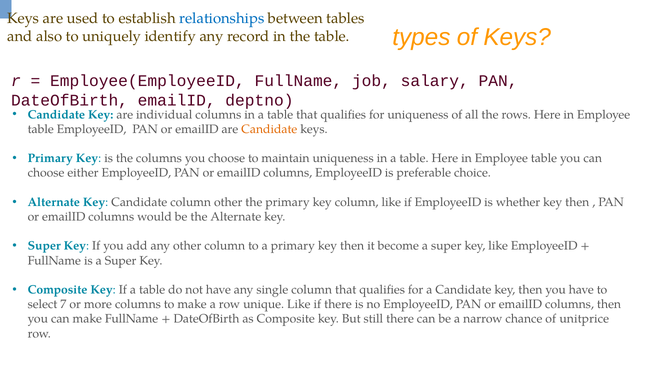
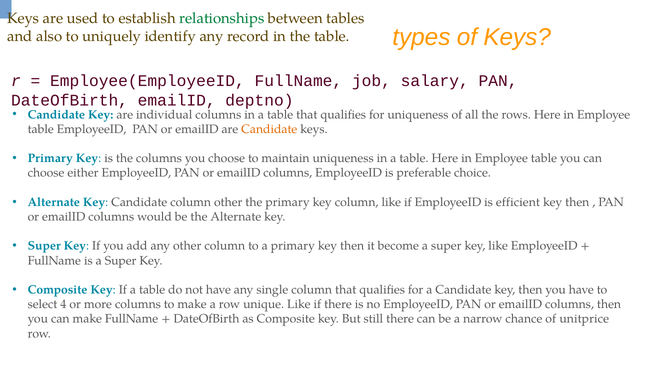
relationships colour: blue -> green (222, 19)
whether: whether -> efficient (518, 202)
7: 7 -> 4 (63, 304)
